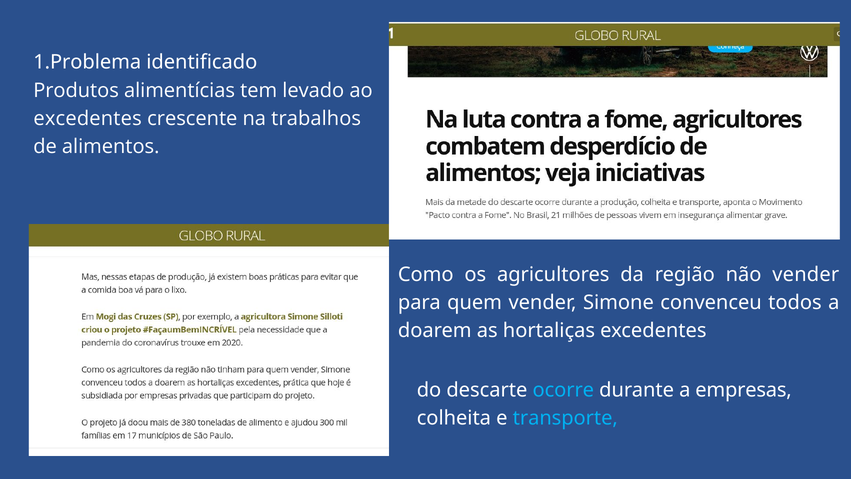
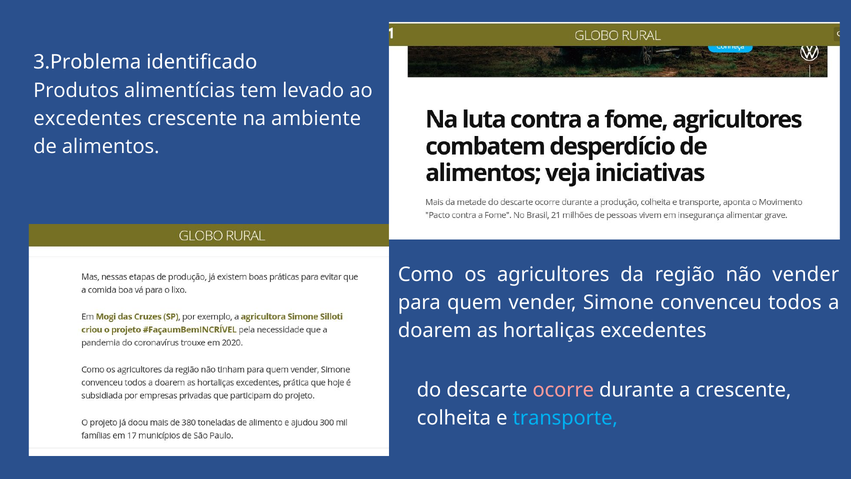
1.Problema: 1.Problema -> 3.Problema (87, 62)
trabalhos: trabalhos -> ambiente (316, 118)
ocorre colour: light blue -> pink (563, 390)
a empresas: empresas -> crescente (743, 390)
